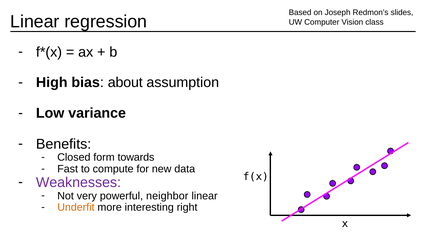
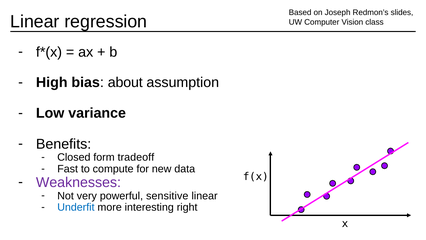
towards: towards -> tradeoff (136, 157)
neighbor: neighbor -> sensitive (167, 196)
Underfit colour: orange -> blue (76, 207)
